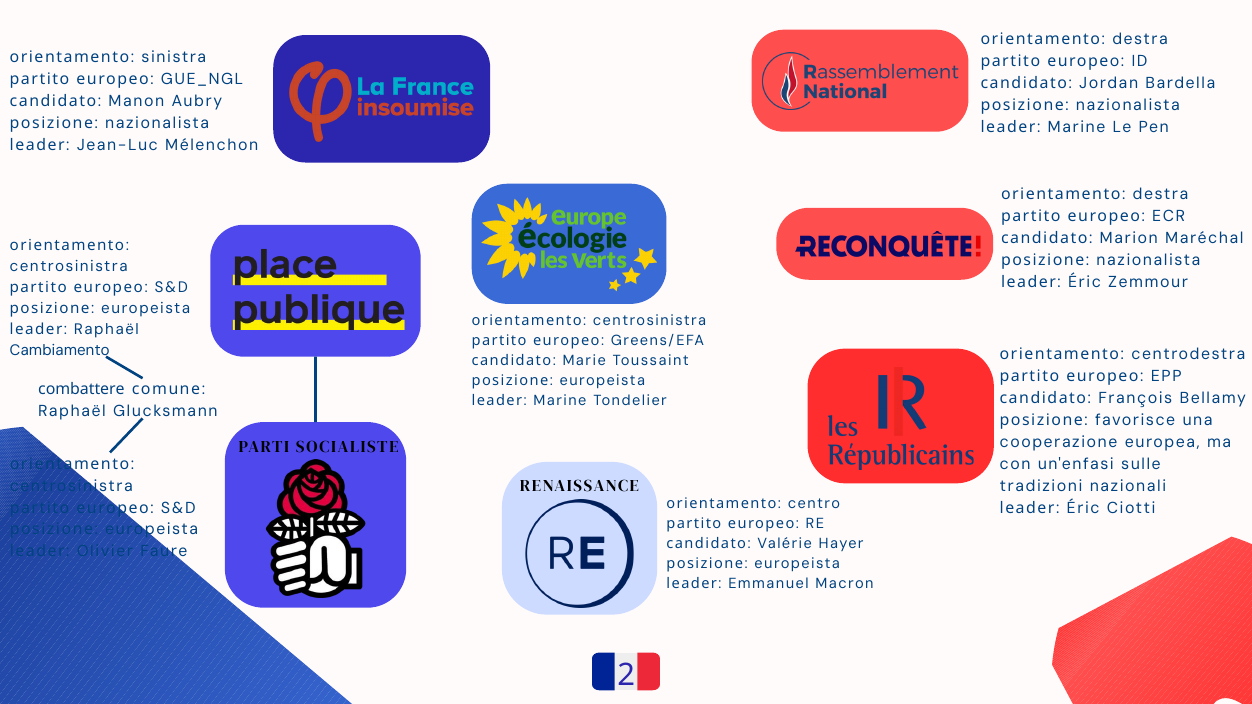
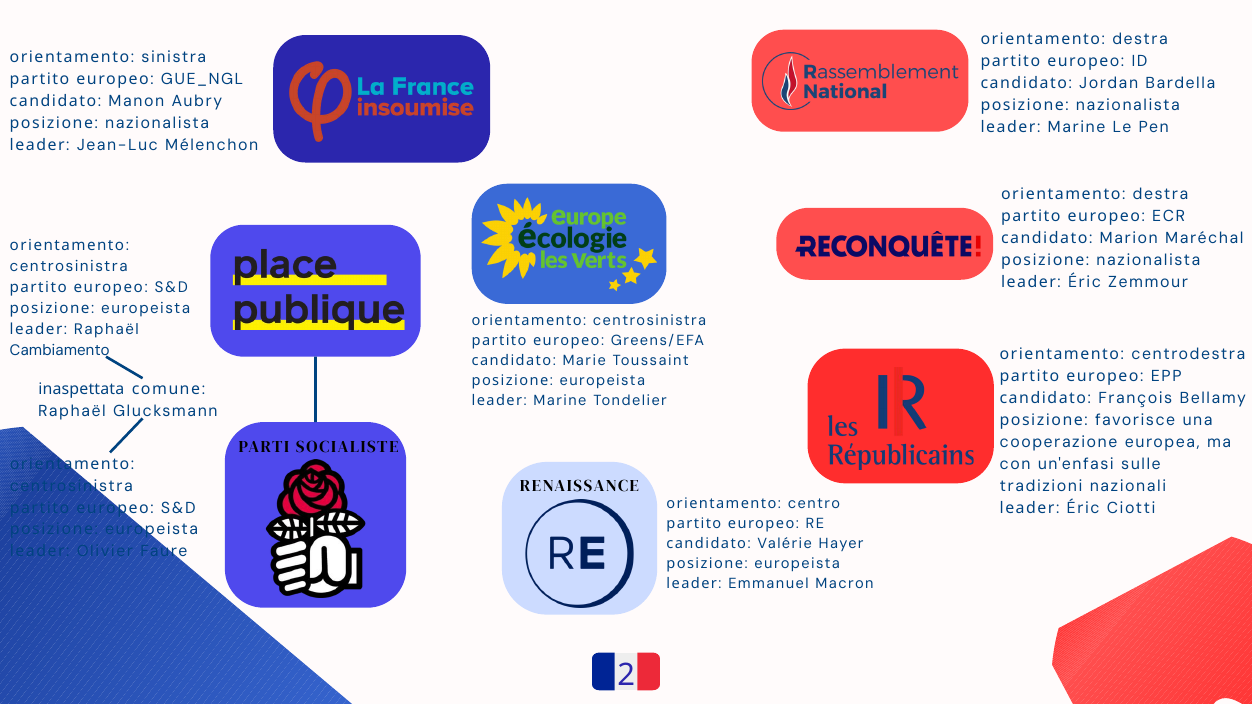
combattere: combattere -> inaspettata (81, 390)
